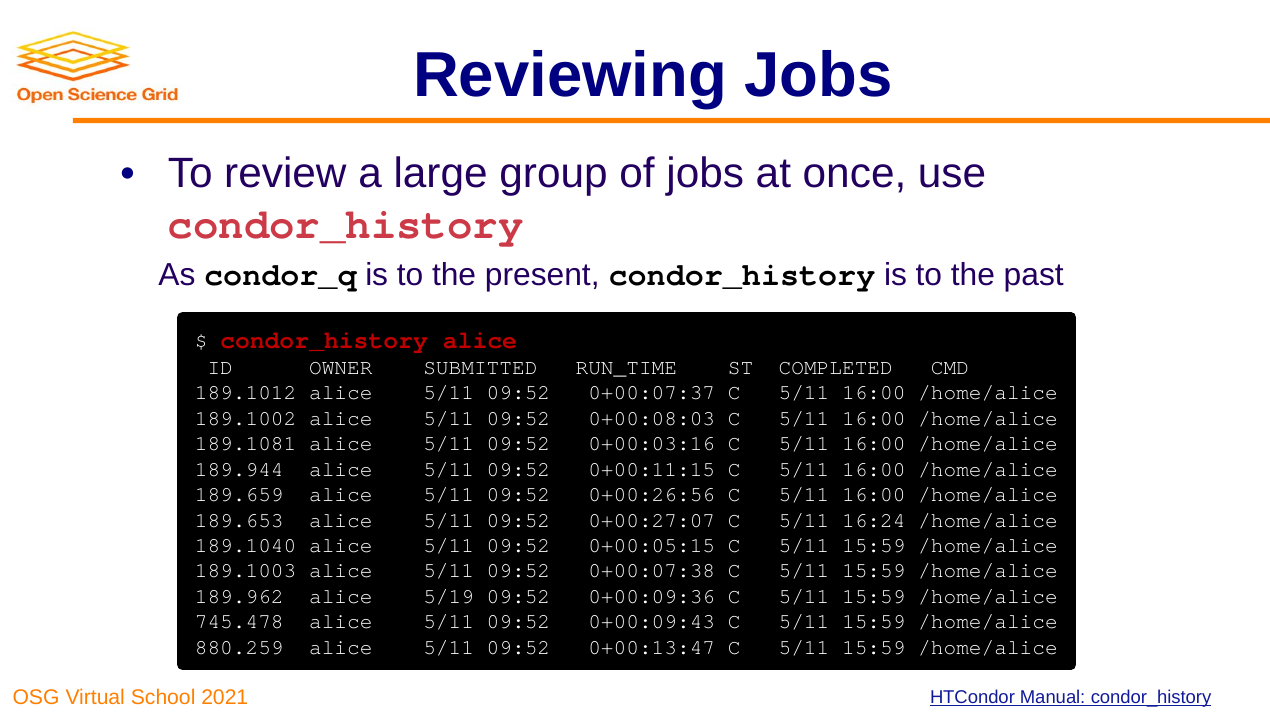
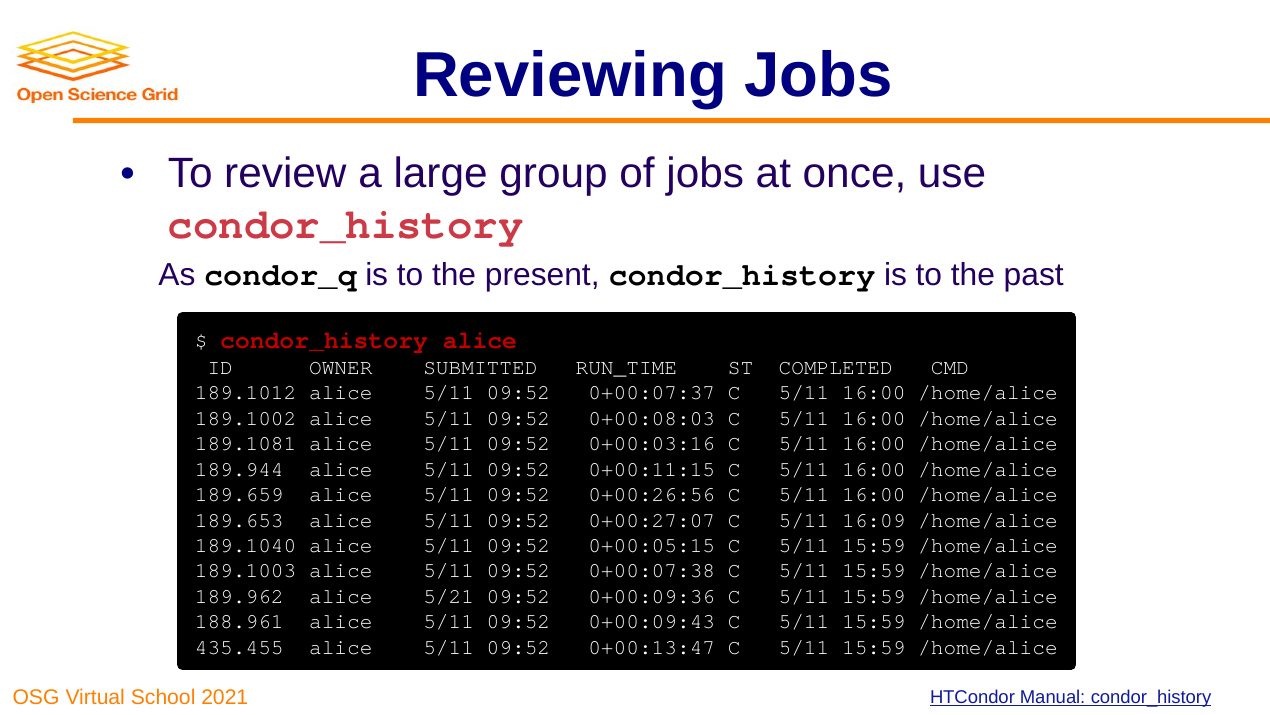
16:24: 16:24 -> 16:09 (874, 520)
5/19: 5/19 -> 5/21 (449, 596)
745.478: 745.478 -> 188.961 (239, 621)
880.259: 880.259 -> 435.455 (239, 647)
